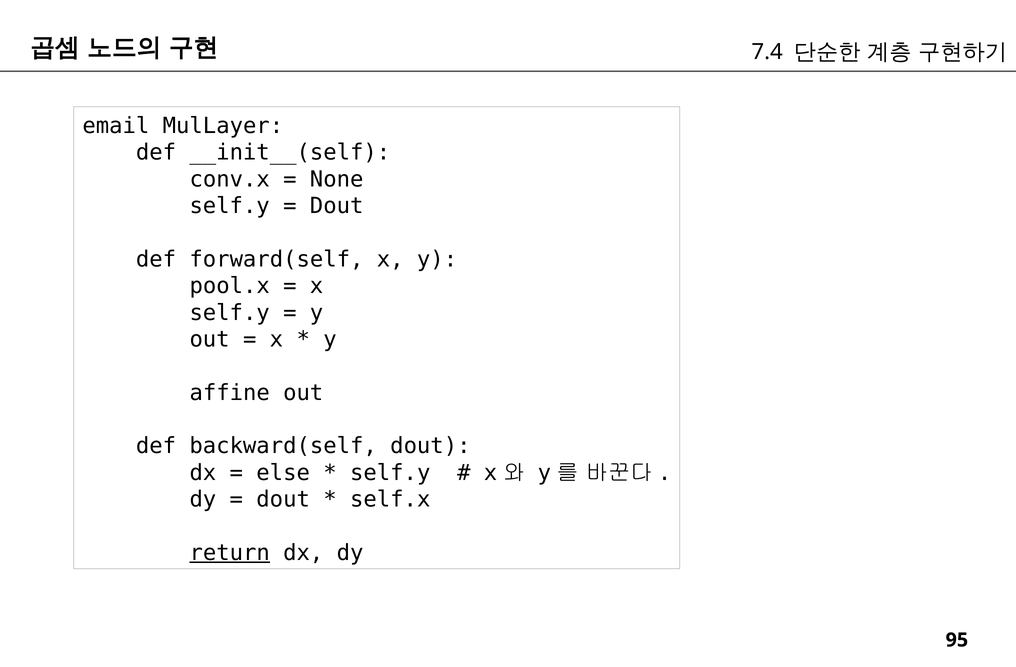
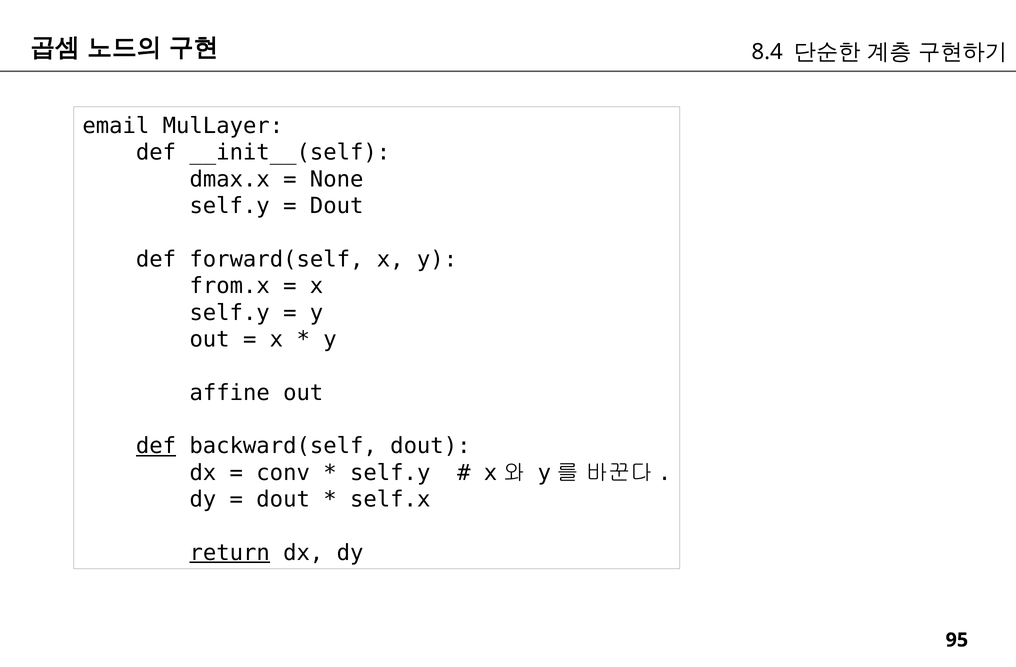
7.4: 7.4 -> 8.4 (767, 52)
conv.x: conv.x -> dmax.x (230, 179)
pool.x: pool.x -> from.x (230, 286)
def underline: none -> present (156, 446)
else: else -> conv (283, 473)
